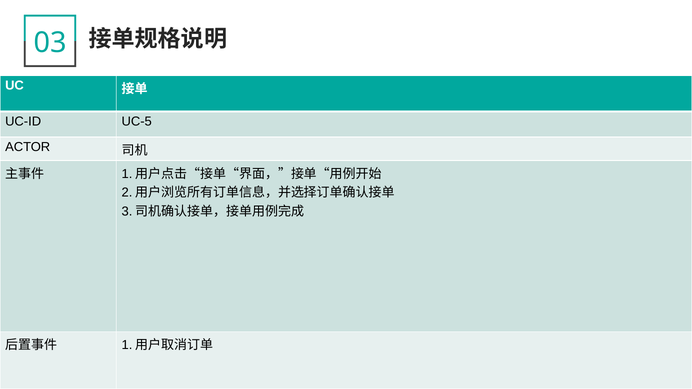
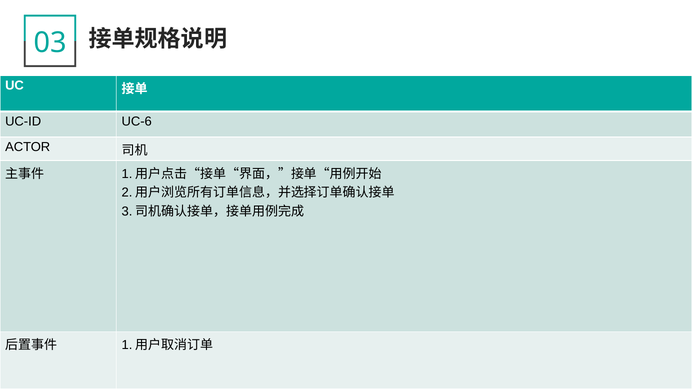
UC-5: UC-5 -> UC-6 (137, 122)
